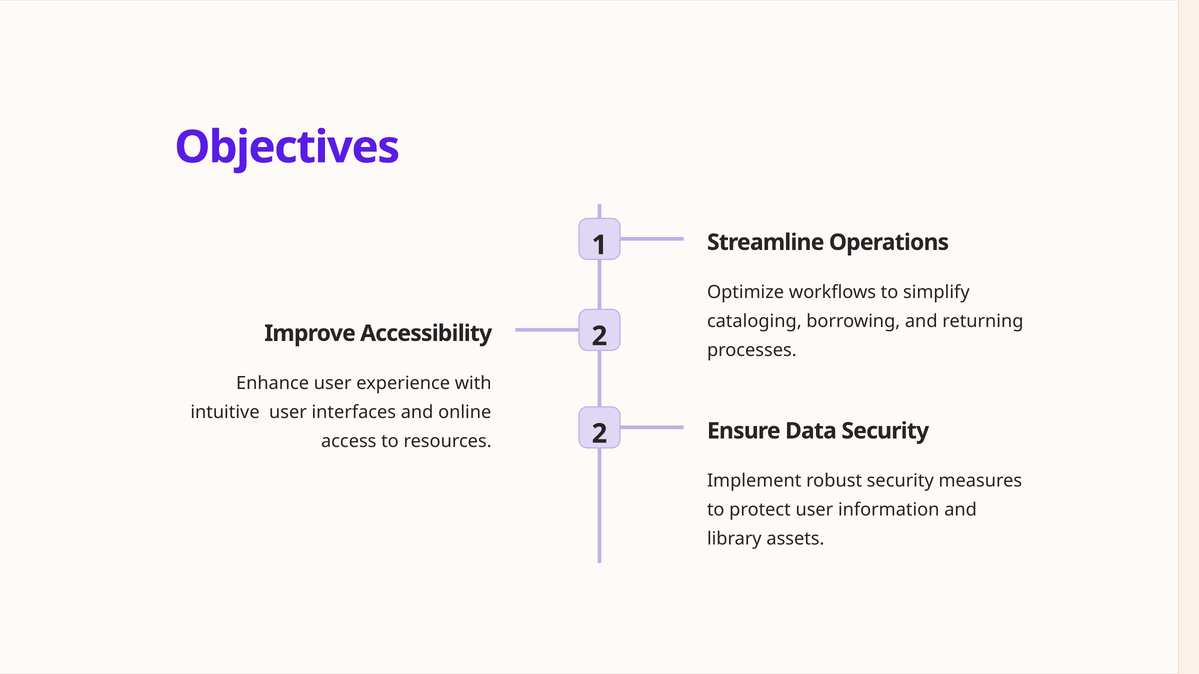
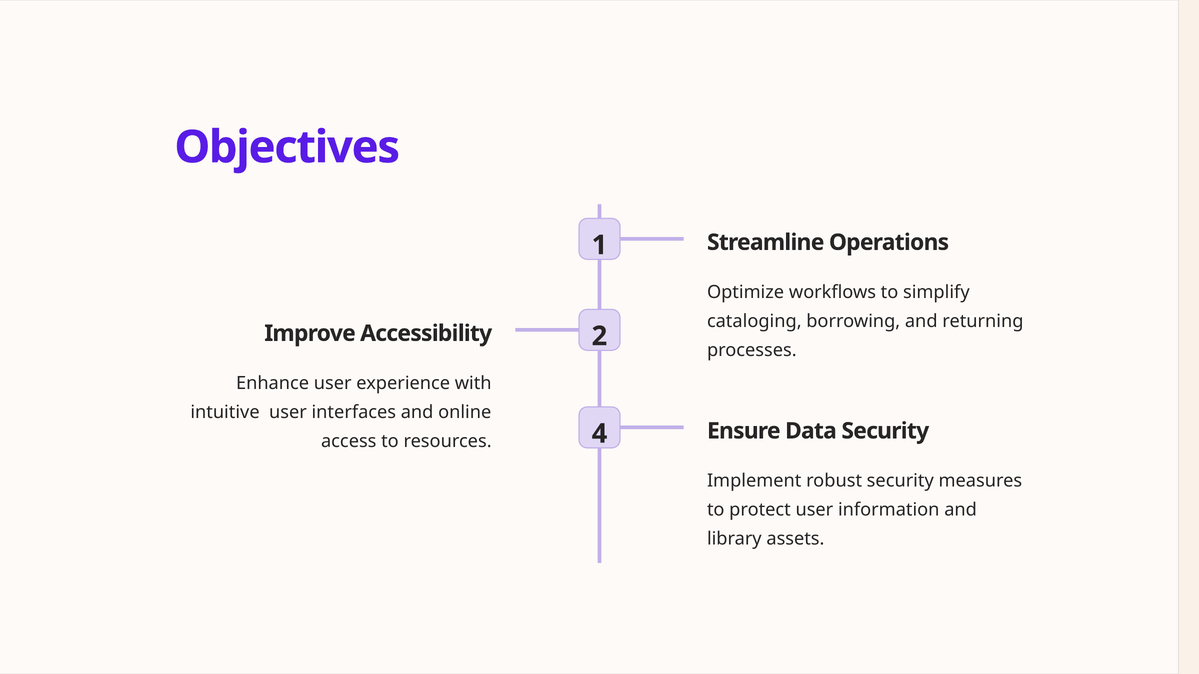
resources 2: 2 -> 4 (599, 434)
